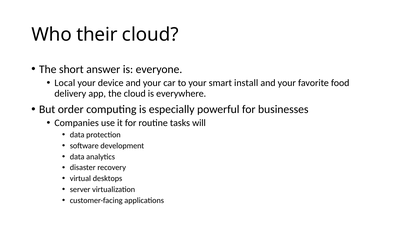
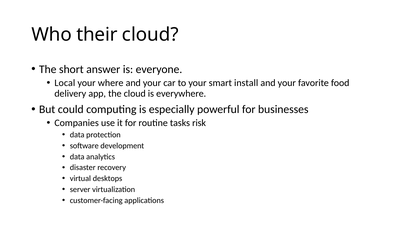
device: device -> where (111, 83)
order: order -> could (71, 109)
will: will -> risk (199, 123)
